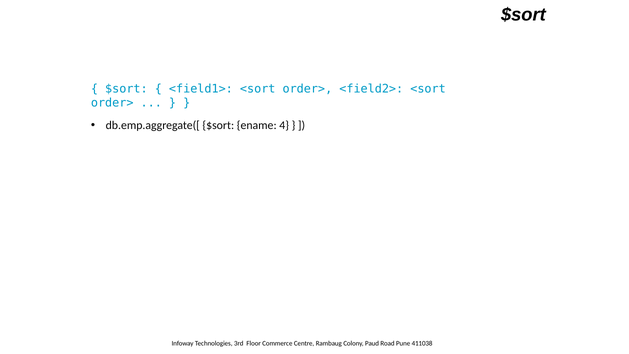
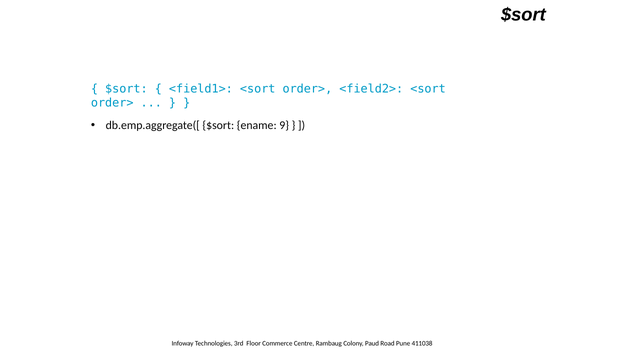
4: 4 -> 9 (284, 125)
